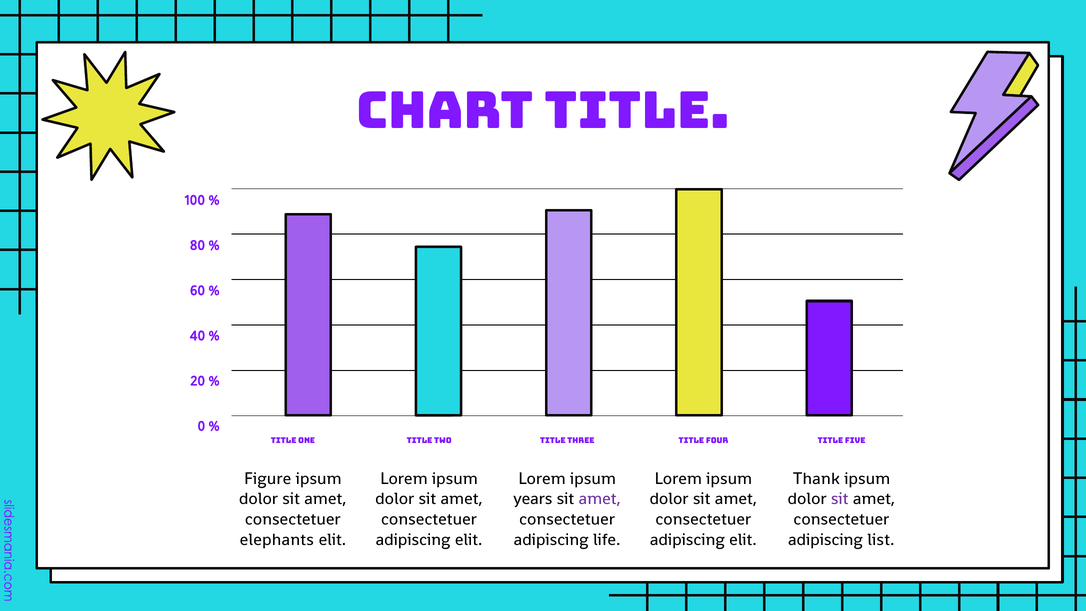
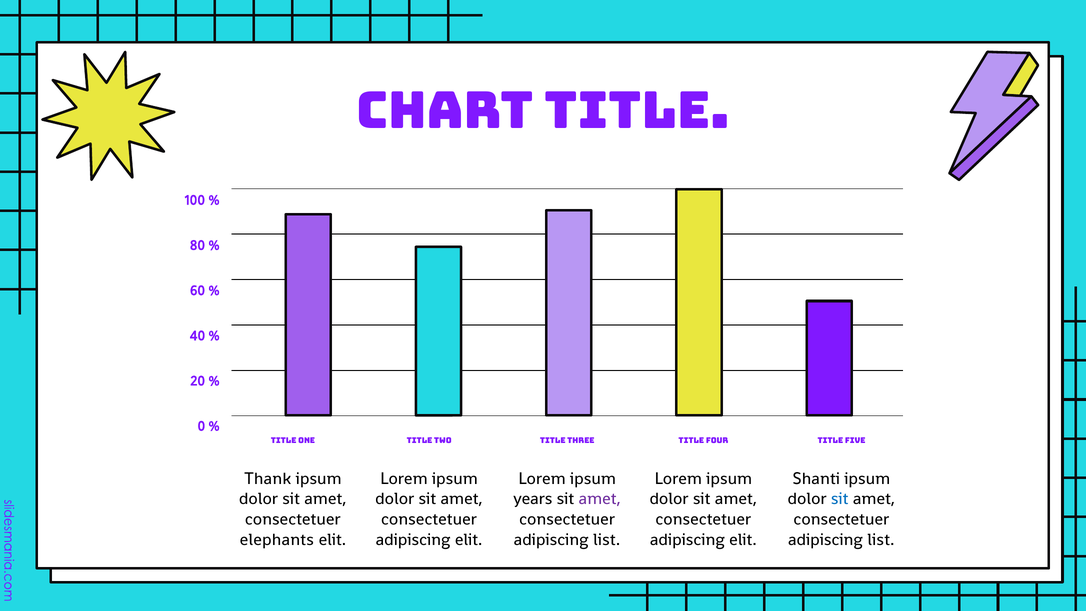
Figure: Figure -> Thank (268, 478)
Thank: Thank -> Shanti (816, 478)
sit colour: purple -> blue (840, 499)
life: life -> list (607, 540)
